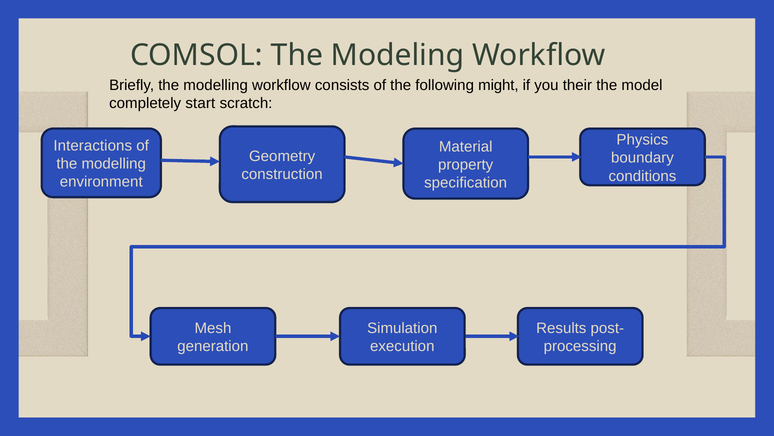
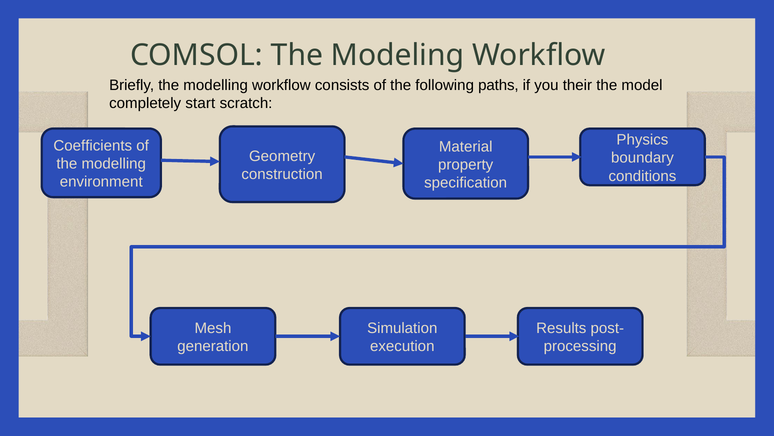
might: might -> paths (498, 85)
Interactions: Interactions -> Coefficients (93, 146)
